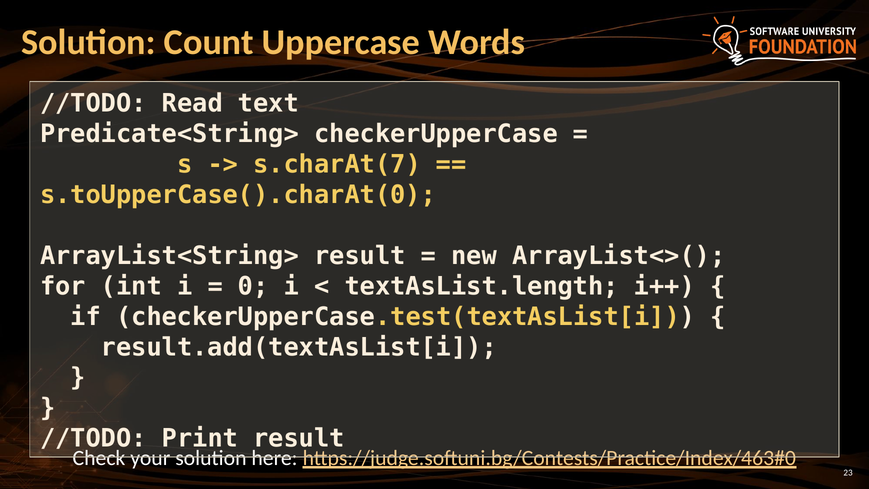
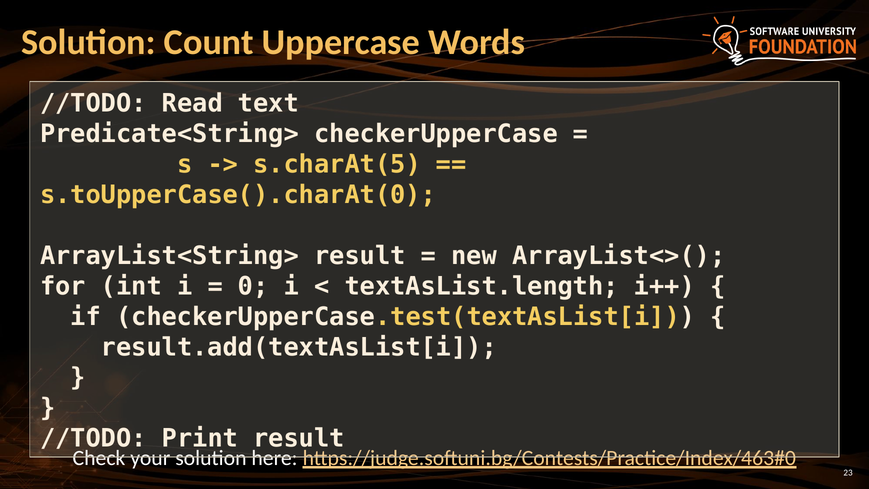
s.charAt(7: s.charAt(7 -> s.charAt(5 (337, 164)
